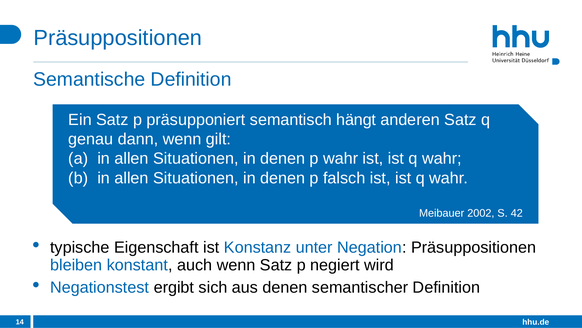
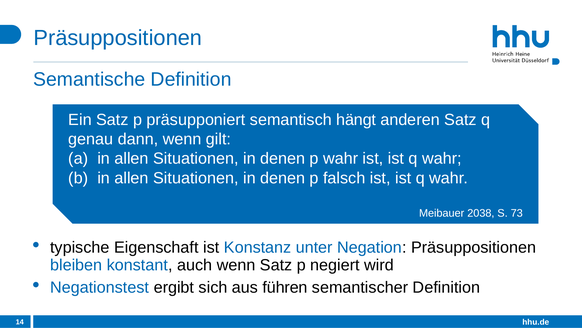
2002: 2002 -> 2038 (481, 213)
42: 42 -> 73 (517, 213)
aus denen: denen -> führen (285, 287)
